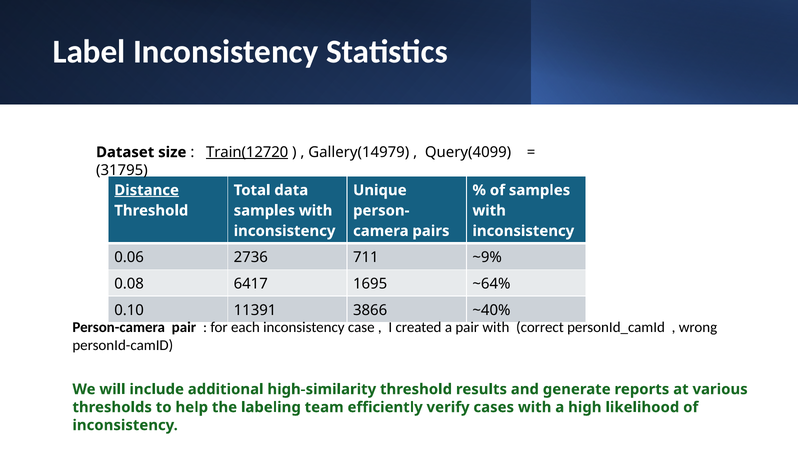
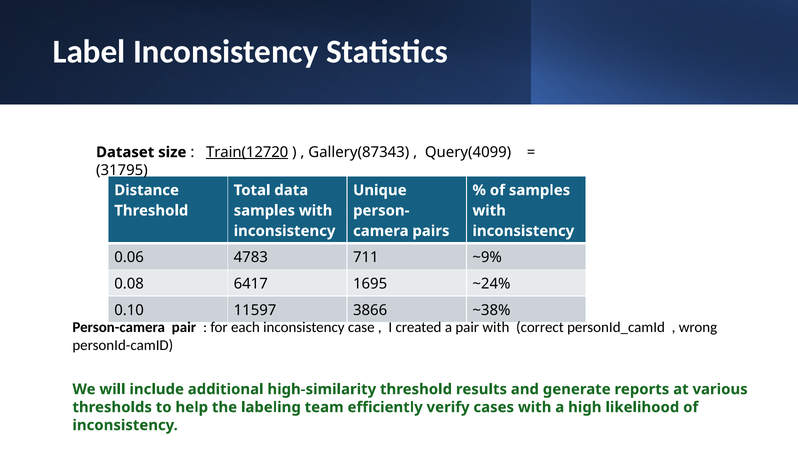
Gallery(14979: Gallery(14979 -> Gallery(87343 (359, 152)
Distance underline: present -> none (147, 190)
2736: 2736 -> 4783 (251, 257)
~64%: ~64% -> ~24% (491, 284)
11391: 11391 -> 11597 (255, 310)
~40%: ~40% -> ~38% (491, 310)
